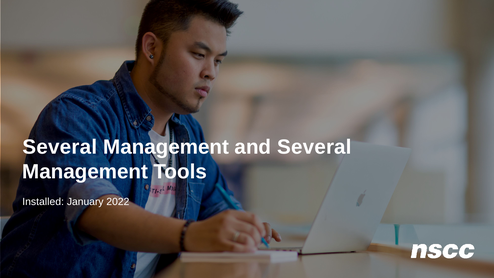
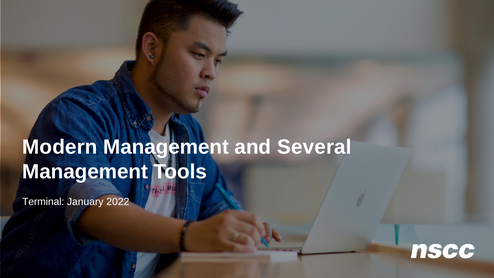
Several: Several -> Modern (60, 147)
Installed: Installed -> Terminal (43, 202)
